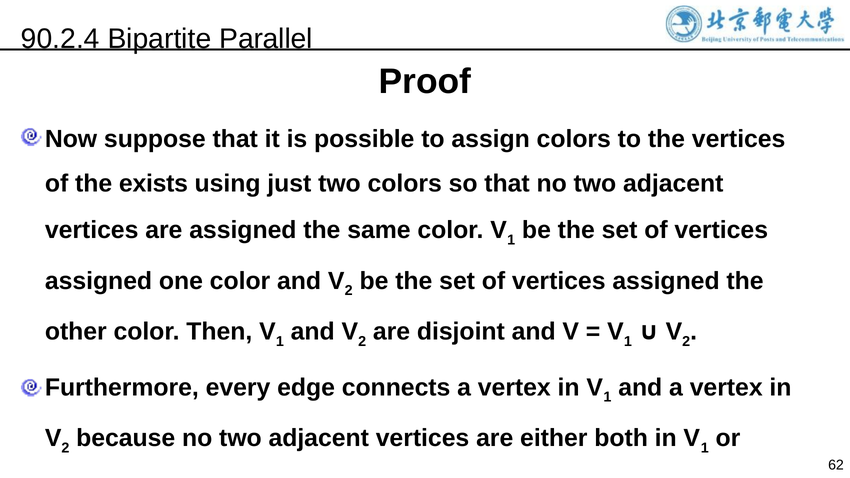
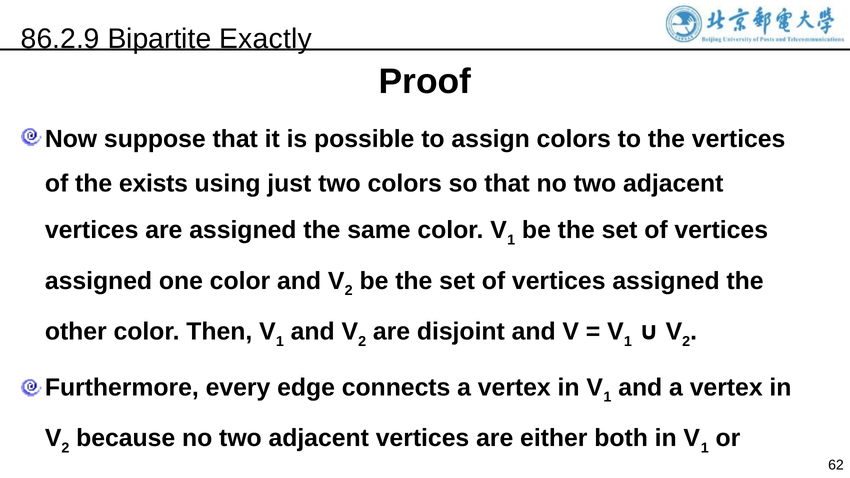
90.2.4: 90.2.4 -> 86.2.9 (60, 39)
Parallel: Parallel -> Exactly (266, 39)
